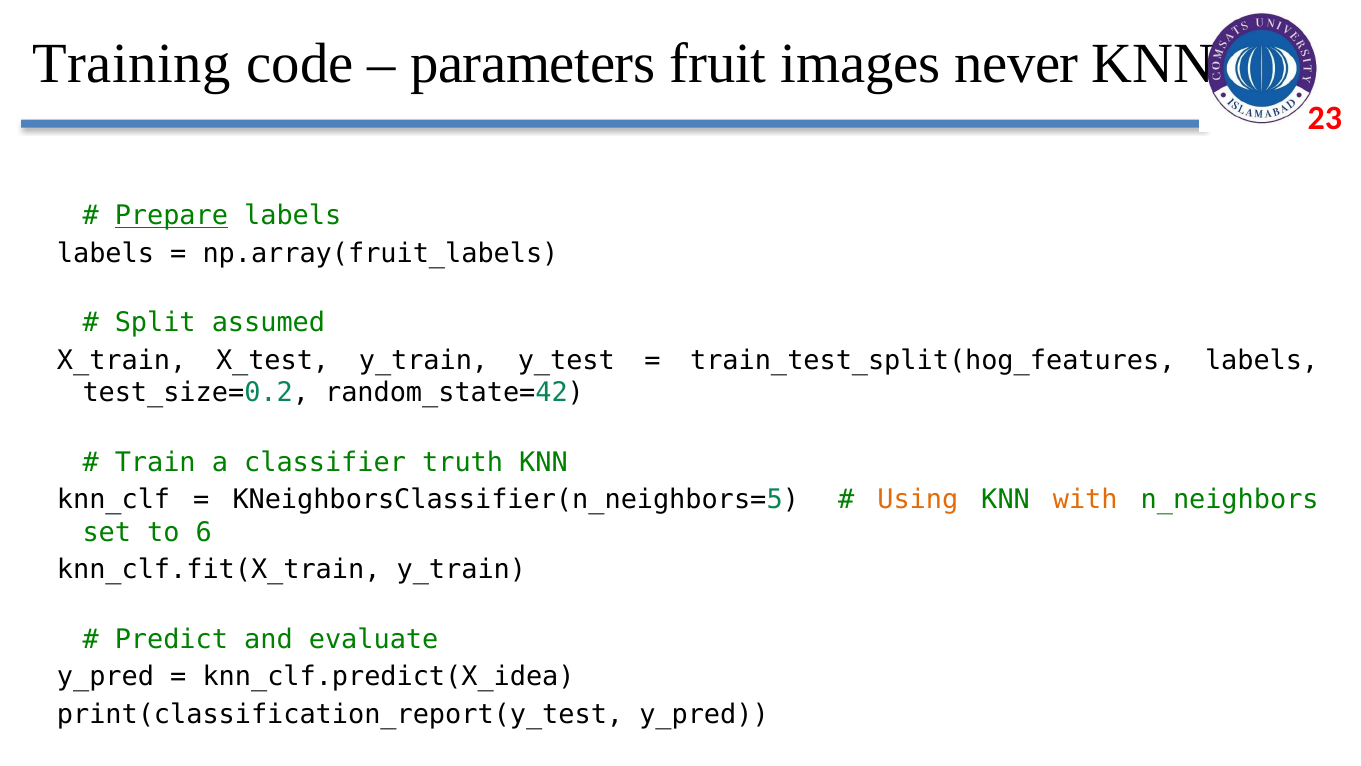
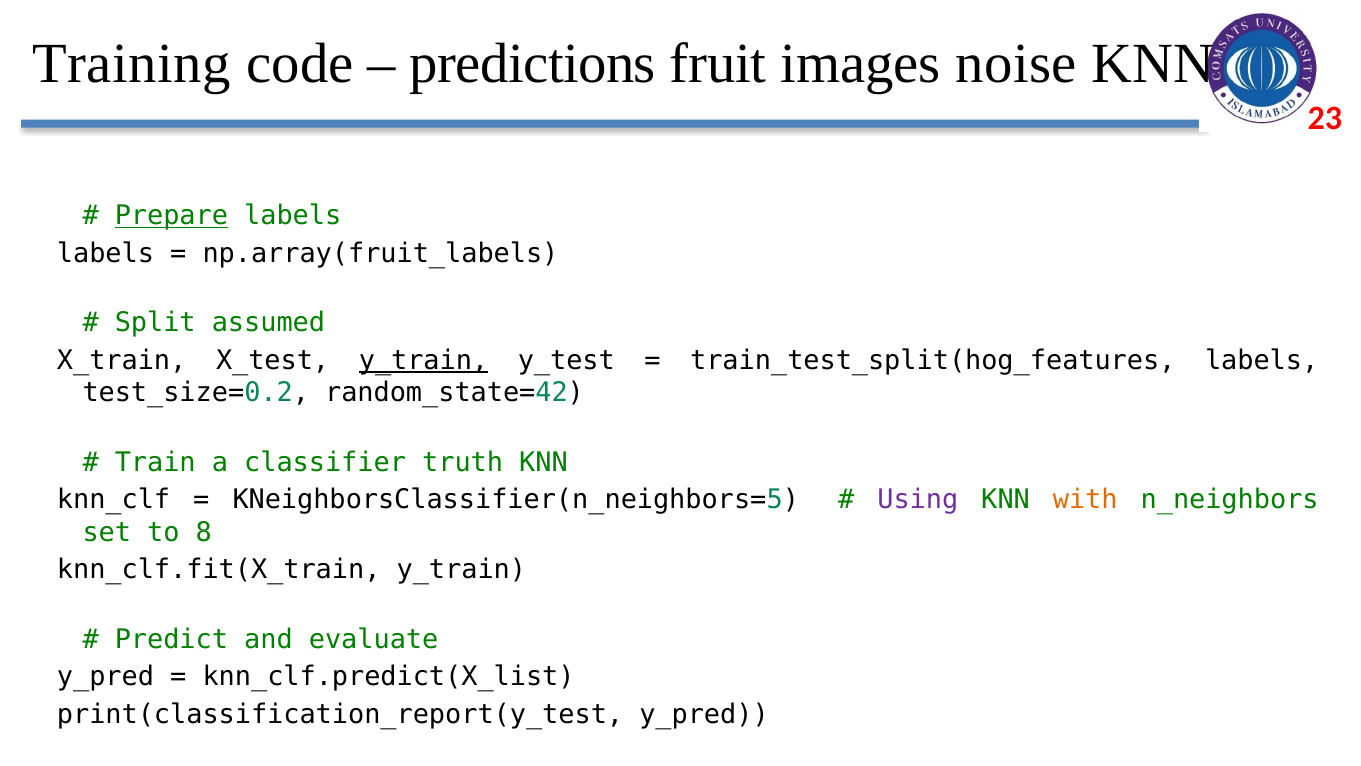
parameters: parameters -> predictions (533, 64)
never: never -> noise (1016, 64)
y_train underline: none -> present (424, 360)
Using colour: orange -> purple (918, 500)
6: 6 -> 8 (204, 532)
knn_clf.predict(X_idea: knn_clf.predict(X_idea -> knn_clf.predict(X_list (389, 677)
